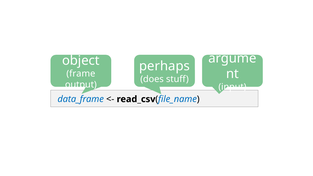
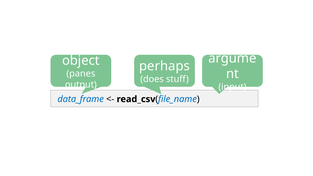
frame: frame -> panes (81, 74)
